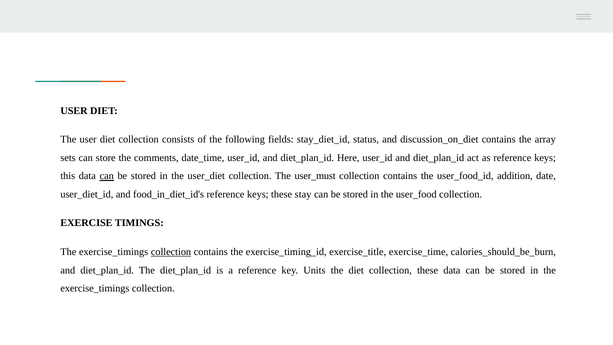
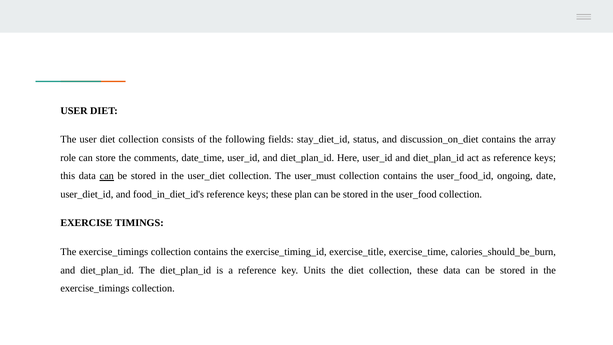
sets: sets -> role (68, 158)
addition: addition -> ongoing (515, 176)
stay: stay -> plan (303, 194)
collection underline: present -> none (171, 252)
